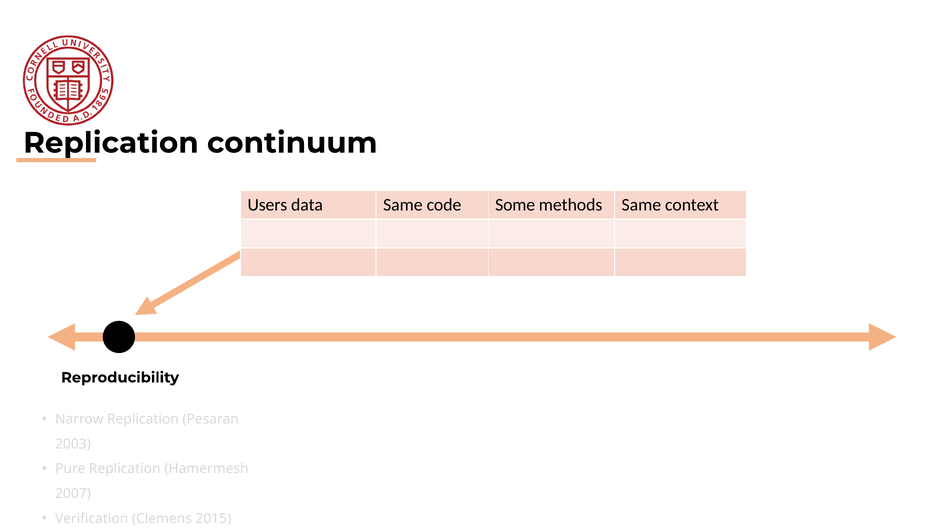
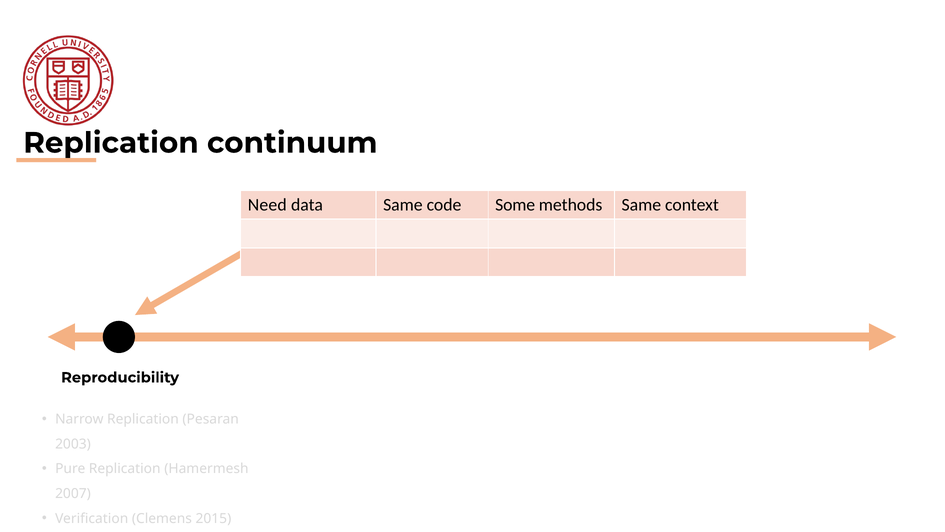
Users: Users -> Need (267, 205)
